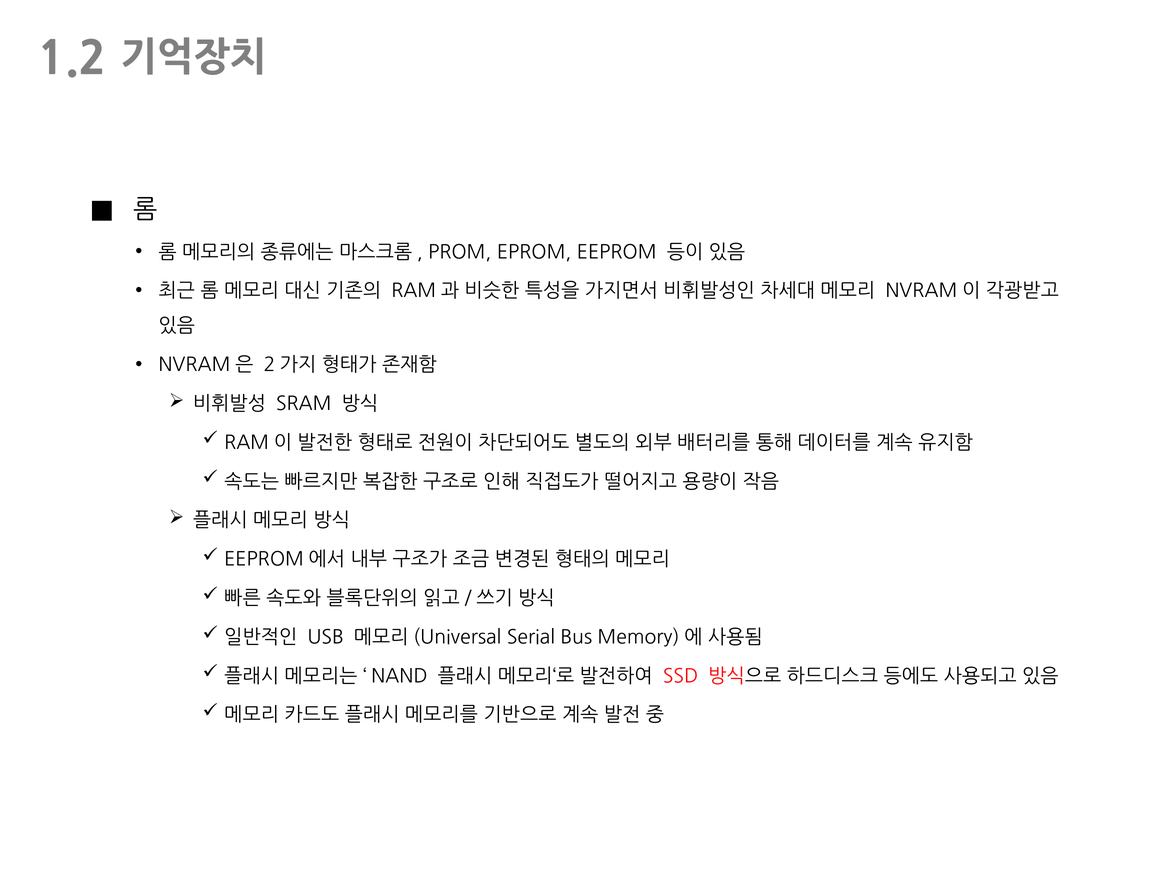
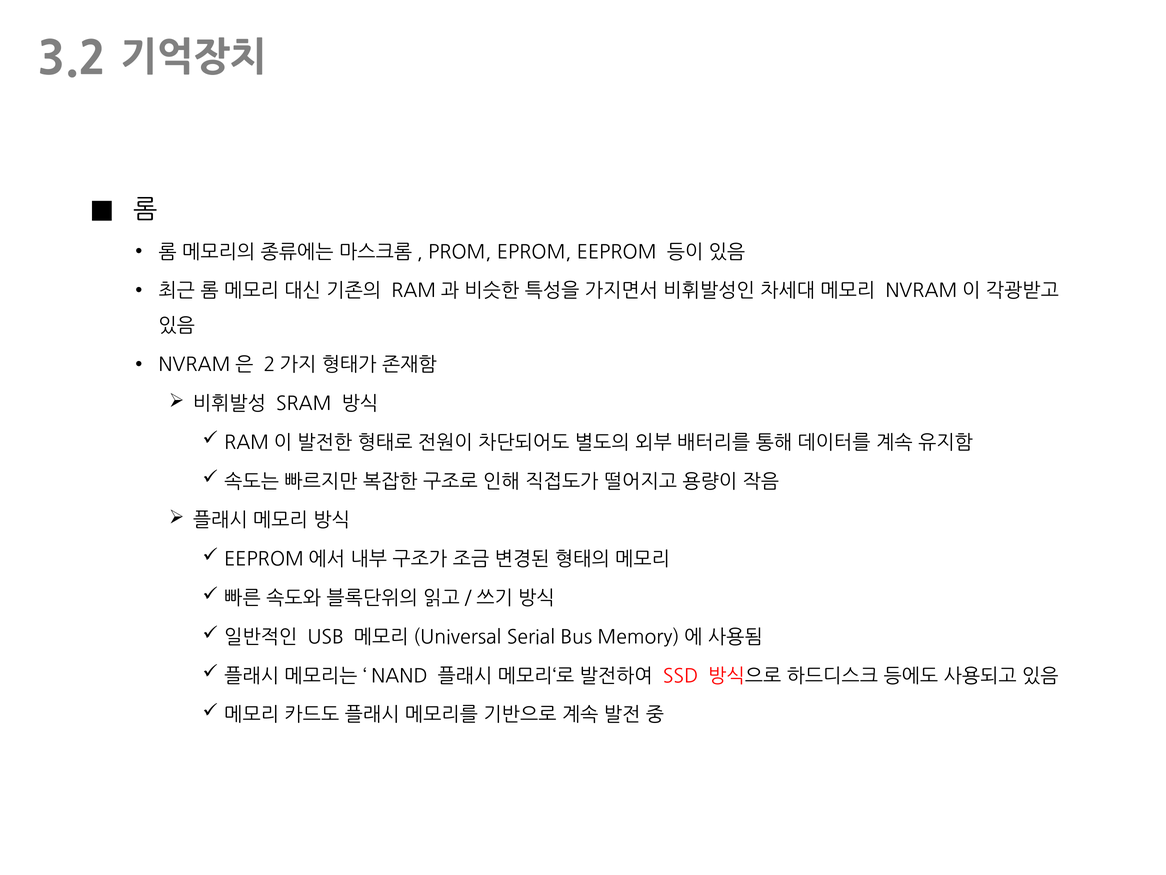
1.2: 1.2 -> 3.2 (72, 59)
